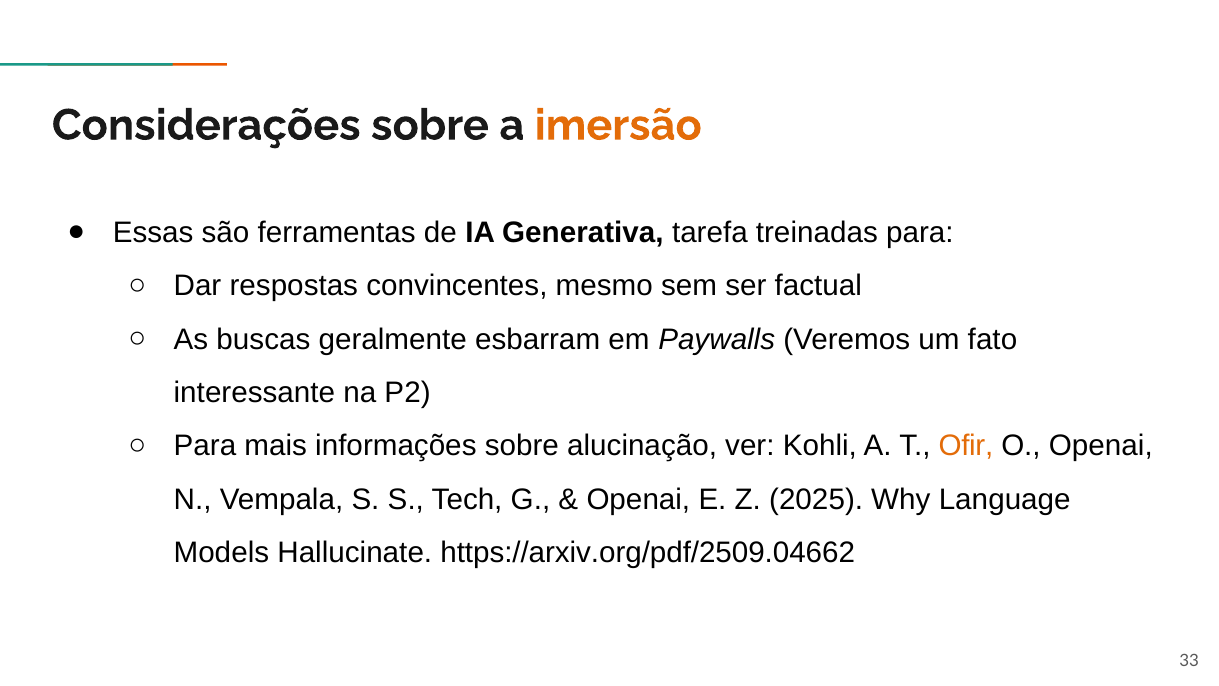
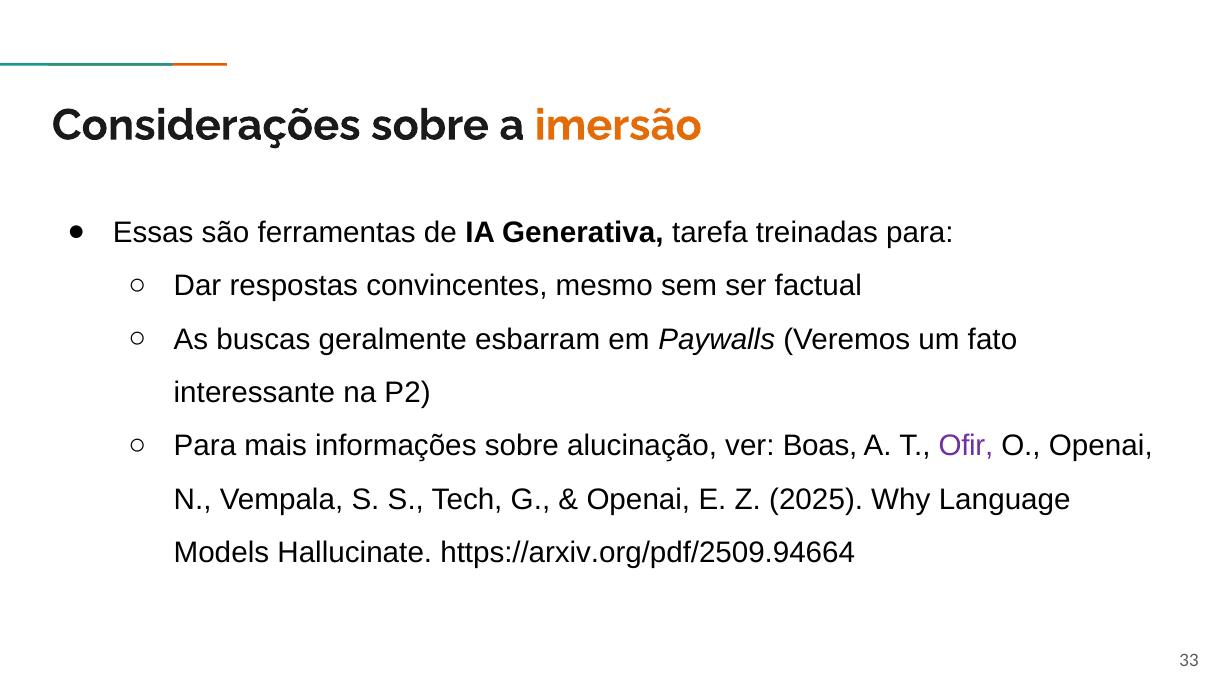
Kohli: Kohli -> Boas (820, 446)
Ofir colour: orange -> purple (966, 446)
https://arxiv.org/pdf/2509.04662: https://arxiv.org/pdf/2509.04662 -> https://arxiv.org/pdf/2509.94664 (648, 552)
